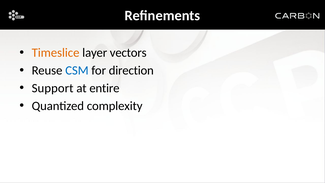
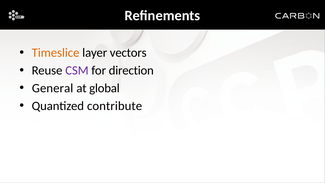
CSM colour: blue -> purple (77, 70)
Support: Support -> General (53, 88)
entire: entire -> global (104, 88)
complexity: complexity -> contribute (115, 106)
